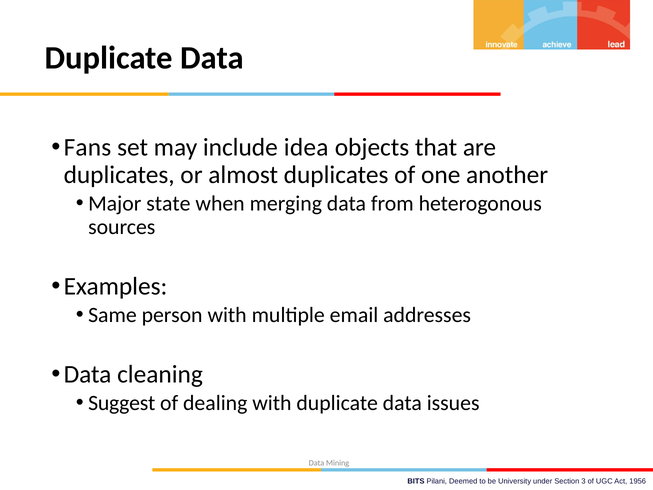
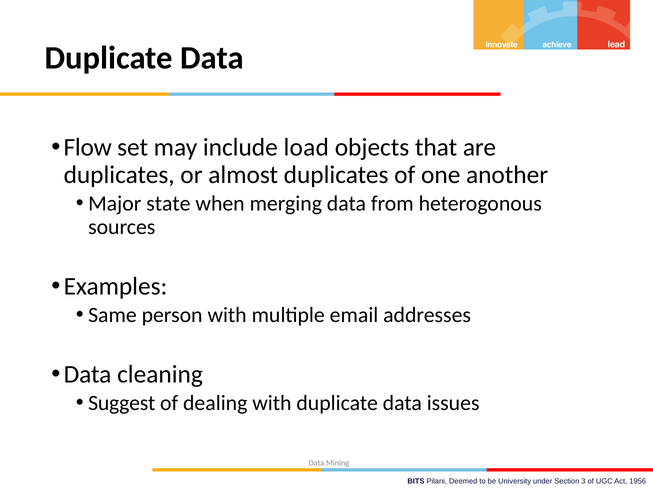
Fans: Fans -> Flow (88, 147)
idea: idea -> load (306, 147)
